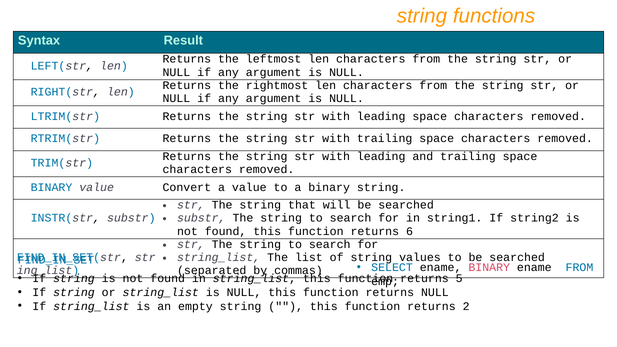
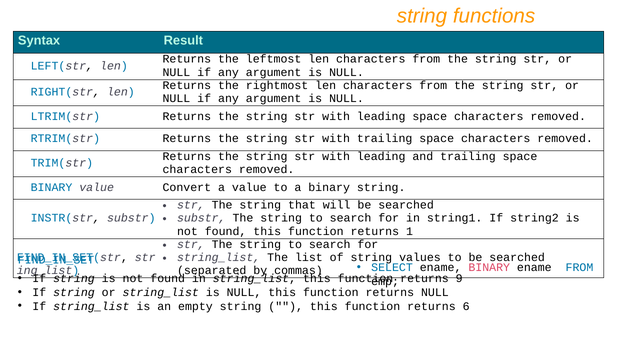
6: 6 -> 1 (410, 231)
5: 5 -> 9 (459, 279)
2: 2 -> 6 (466, 306)
